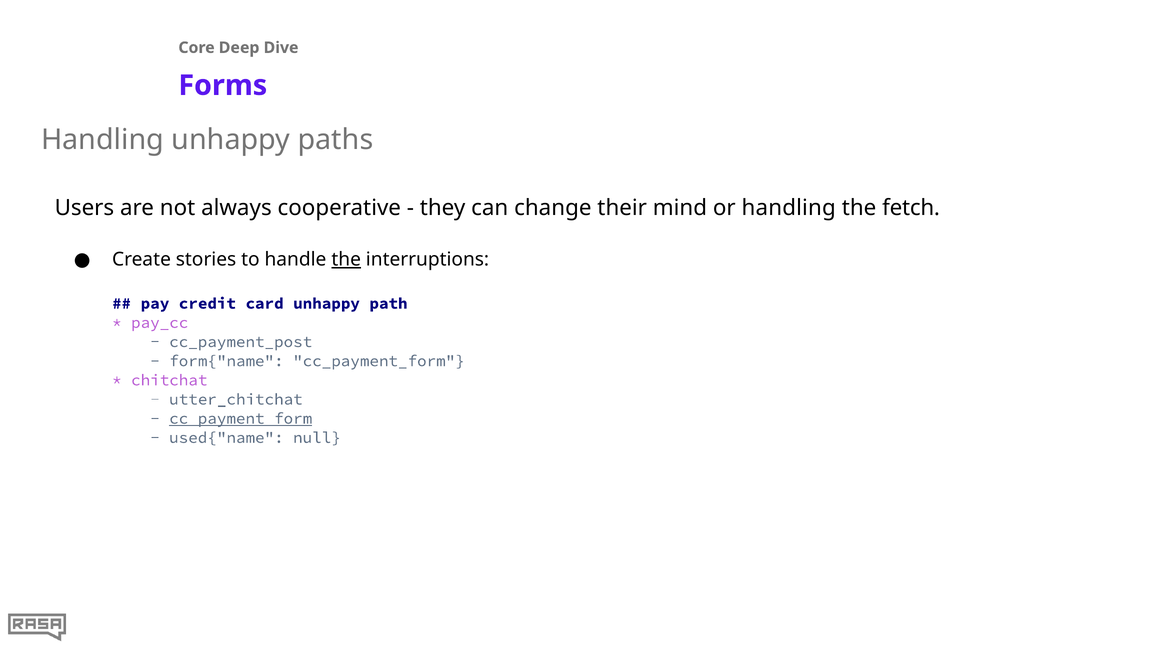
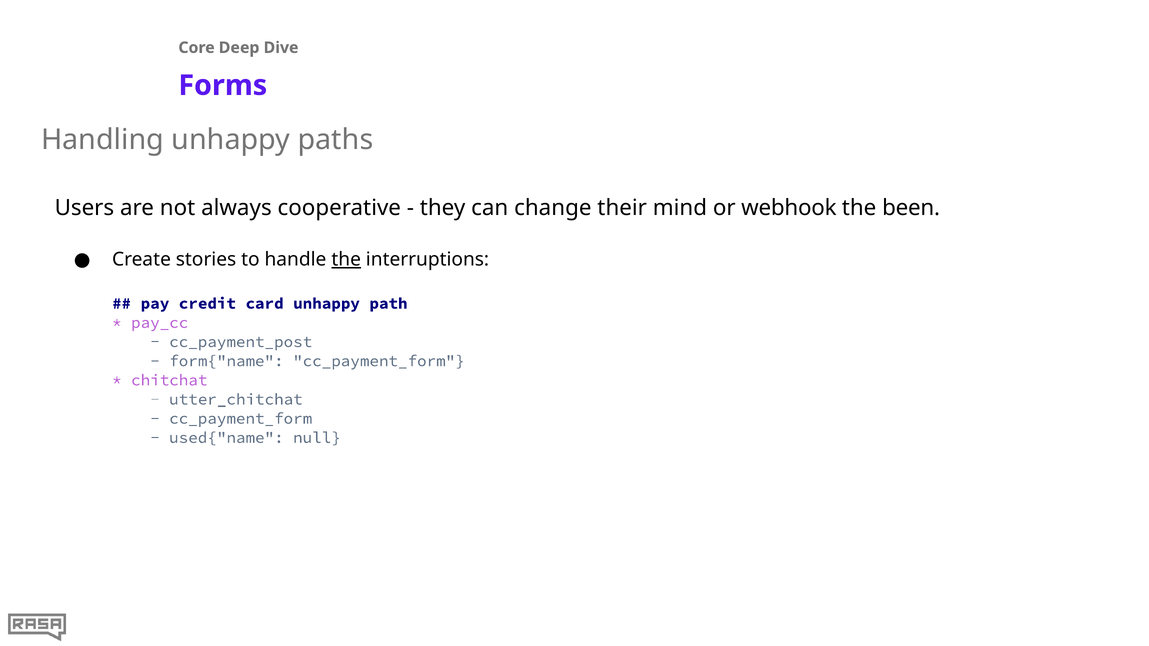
or handling: handling -> webhook (789, 208)
fetch: fetch -> been (911, 208)
cc_payment_form underline: present -> none (241, 419)
